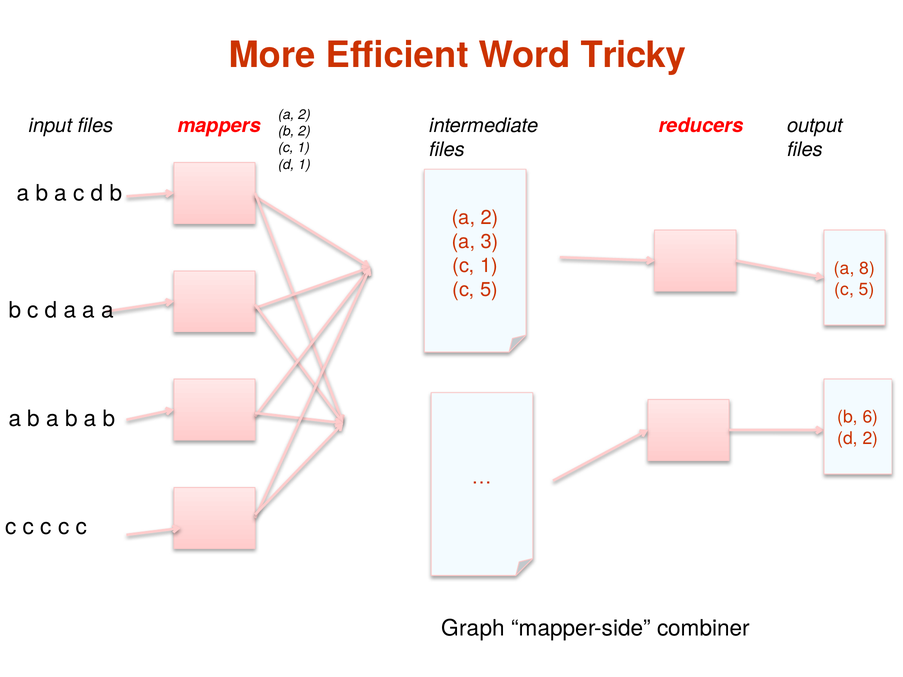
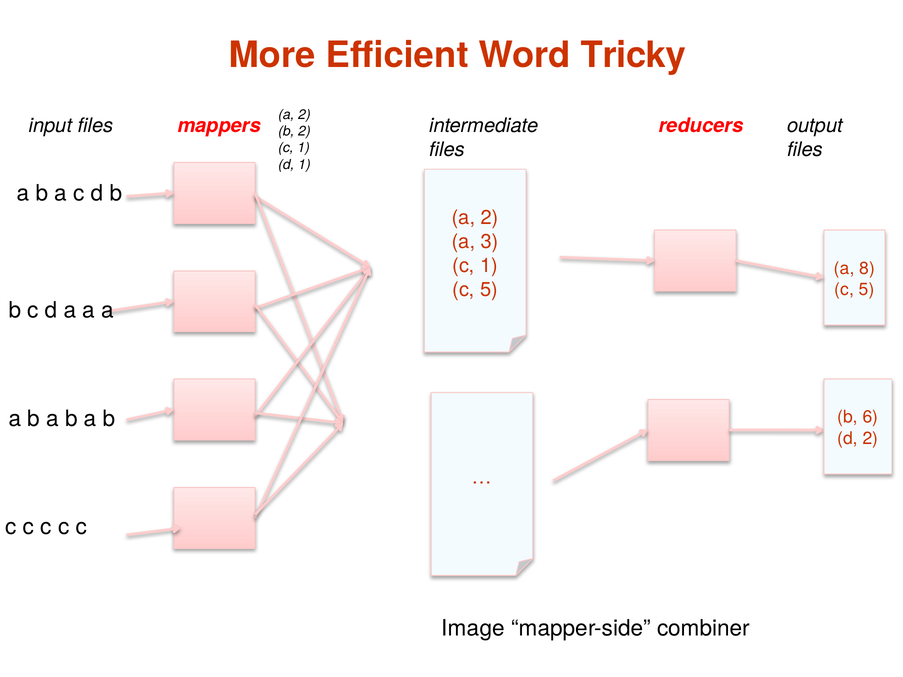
Graph: Graph -> Image (473, 629)
